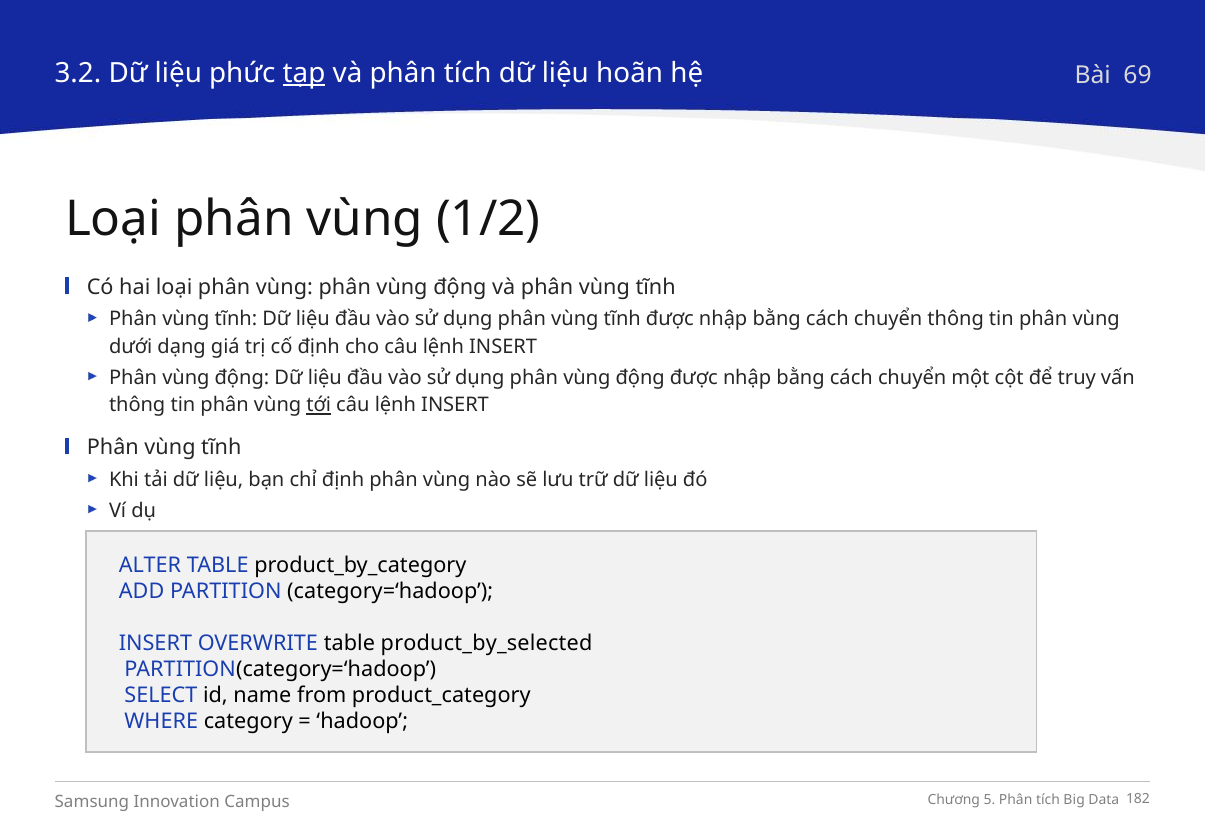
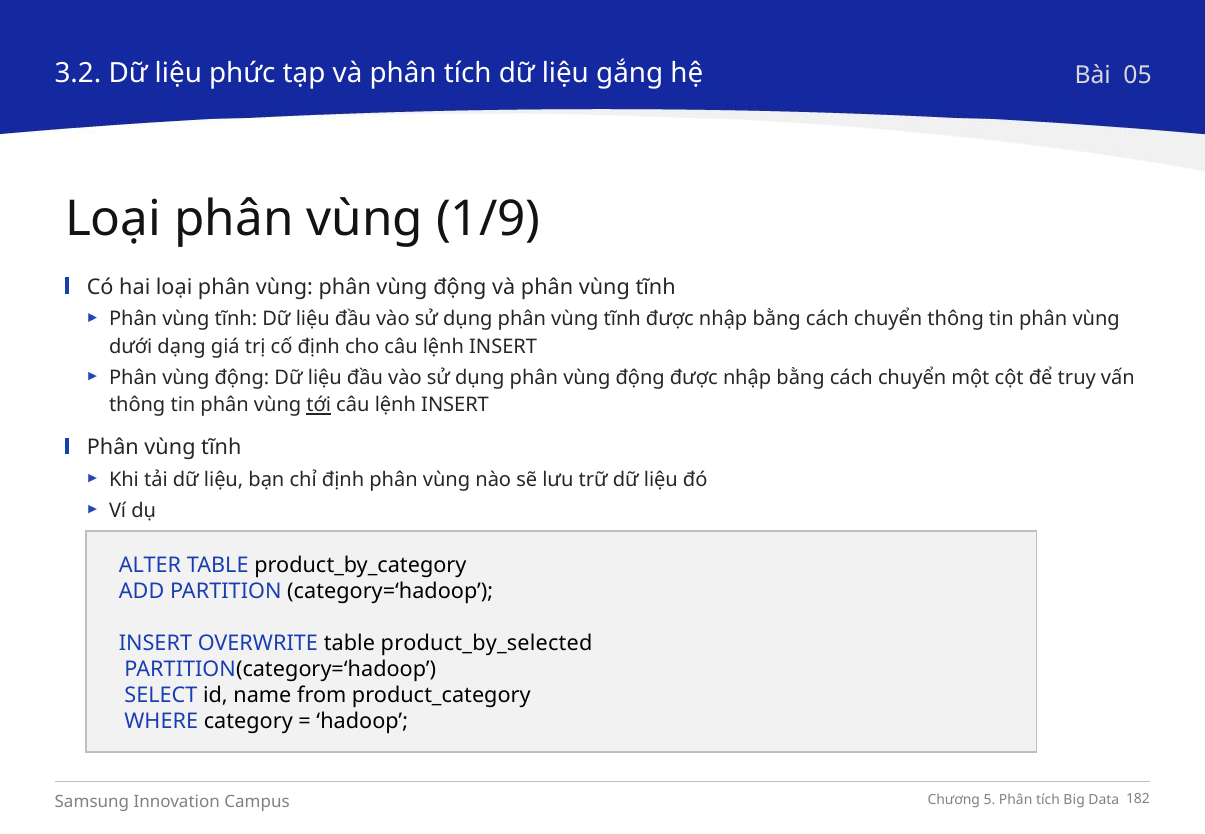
tạp underline: present -> none (304, 73)
hoãn: hoãn -> gắng (630, 73)
69: 69 -> 05 (1138, 75)
1/2: 1/2 -> 1/9 (488, 219)
